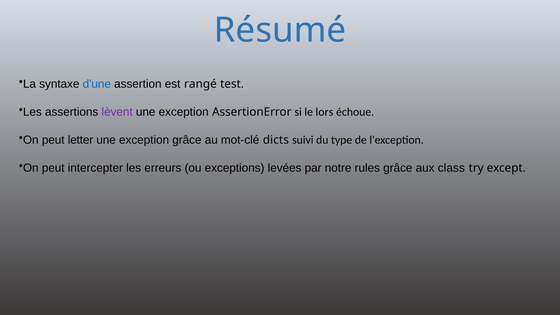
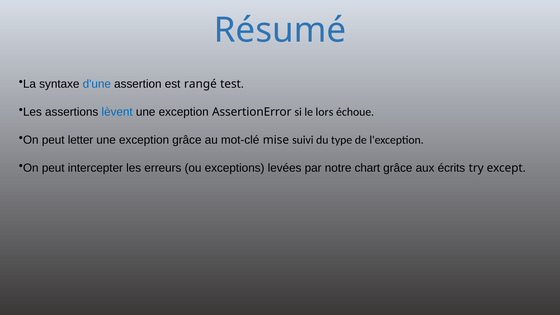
lèvent colour: purple -> blue (117, 112)
dicts: dicts -> mise (276, 140)
rules: rules -> chart (367, 168)
class: class -> écrits (451, 168)
